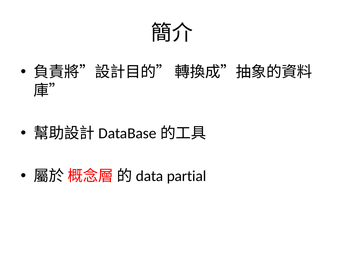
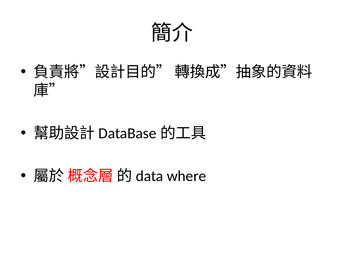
partial: partial -> where (186, 176)
